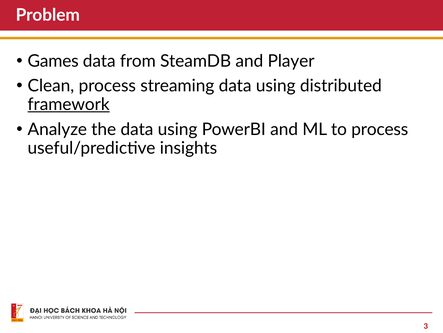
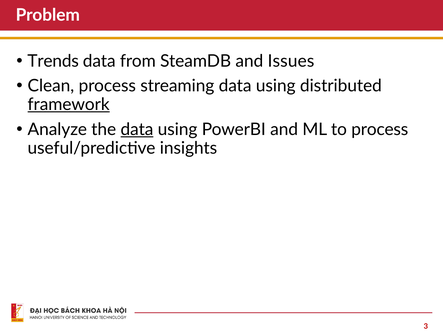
Games: Games -> Trends (53, 61)
Player: Player -> Issues (291, 61)
data underline: none -> present (137, 129)
